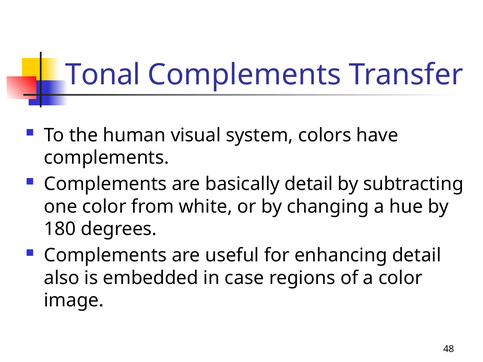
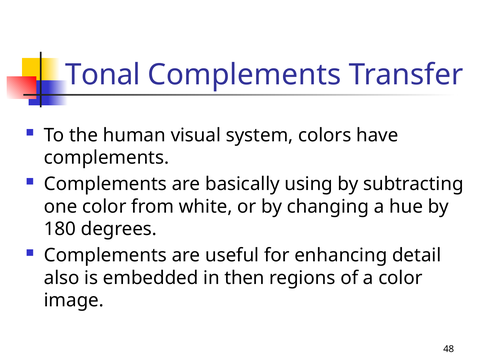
basically detail: detail -> using (309, 184)
case: case -> then (245, 278)
